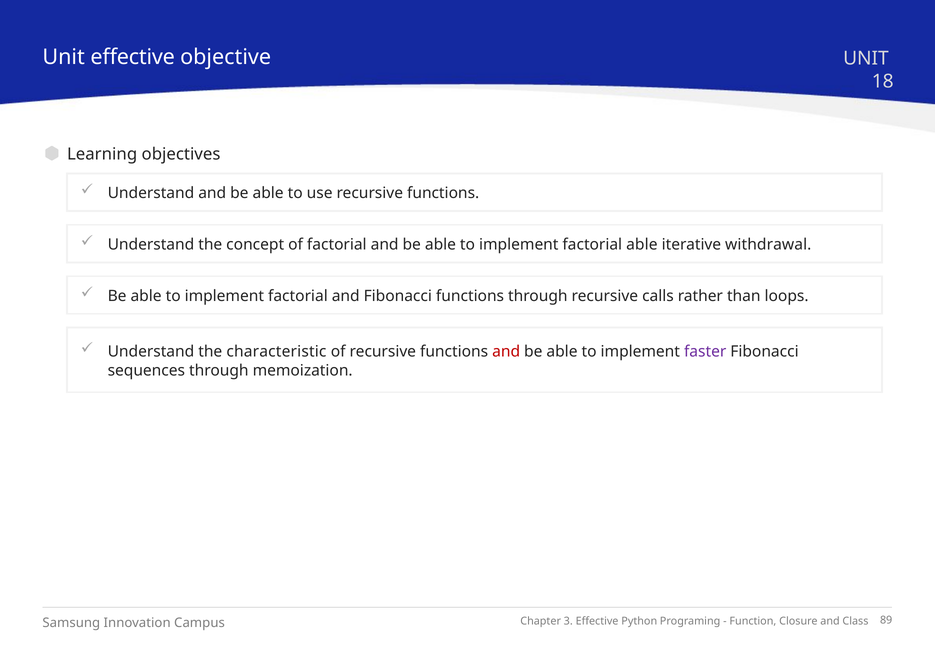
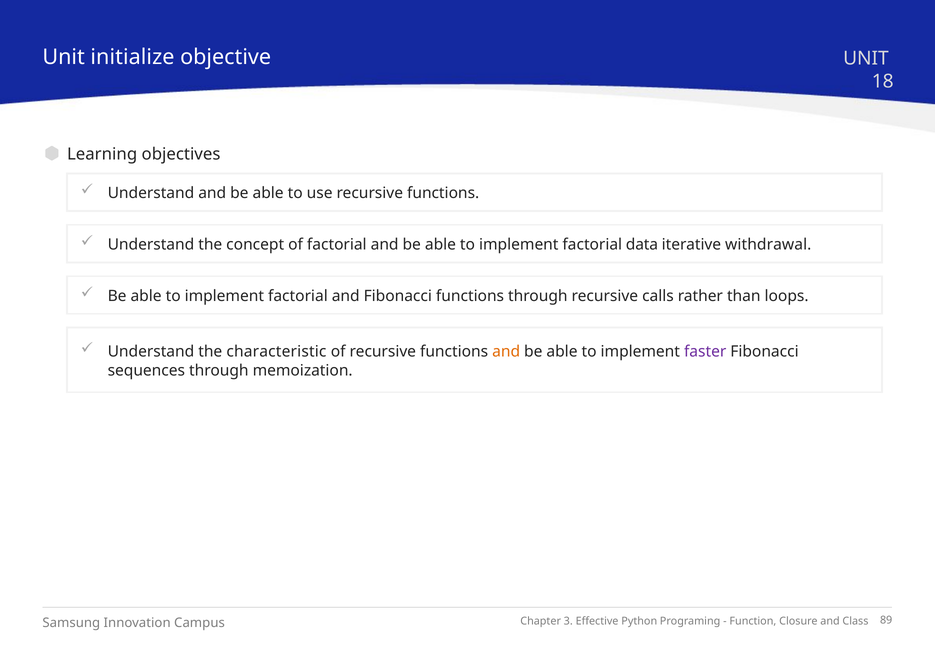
Unit effective: effective -> initialize (132, 57)
factorial able: able -> data (642, 244)
and colour: red -> orange (506, 351)
